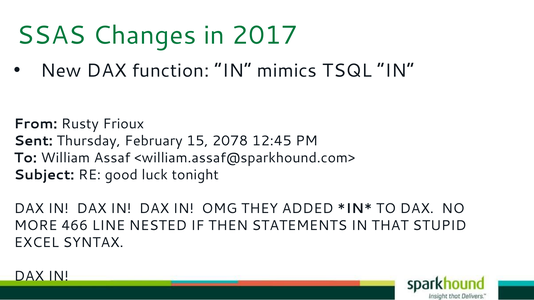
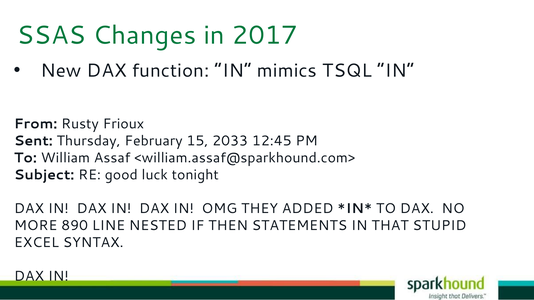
2078: 2078 -> 2033 (230, 141)
466: 466 -> 890 (75, 226)
